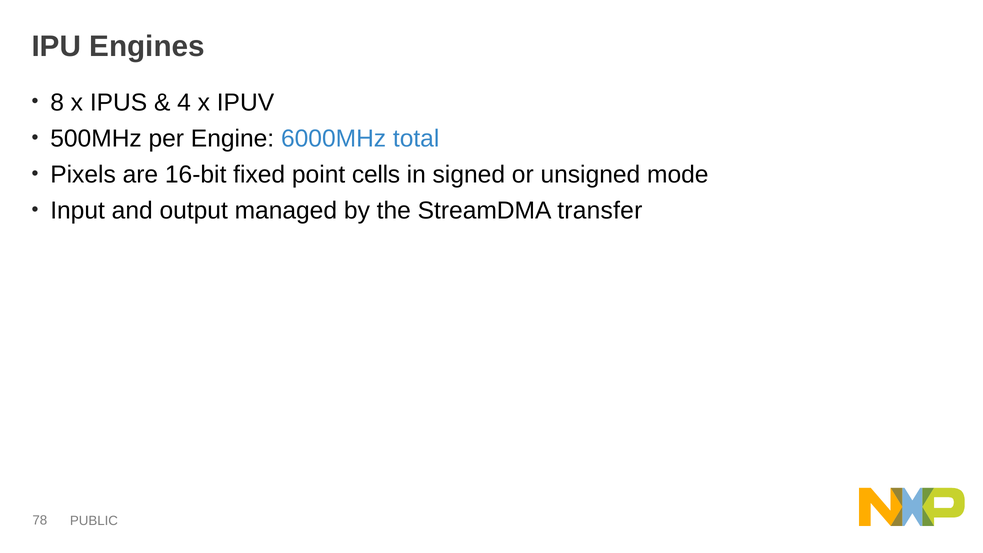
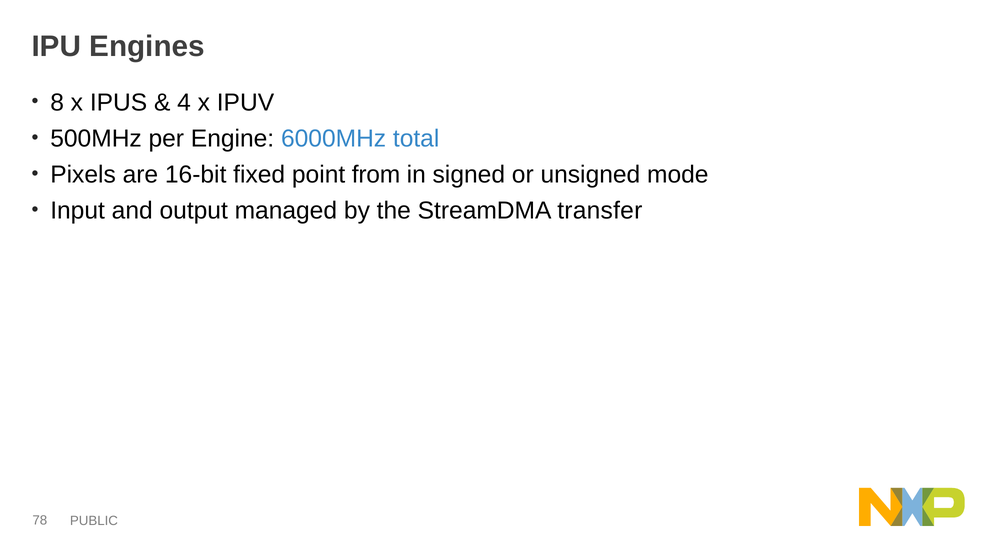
cells: cells -> from (376, 175)
